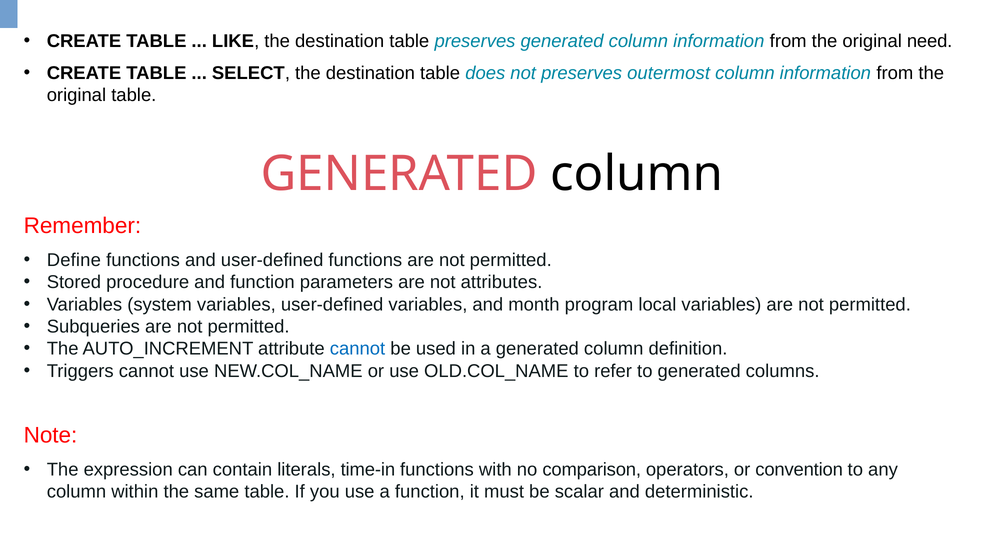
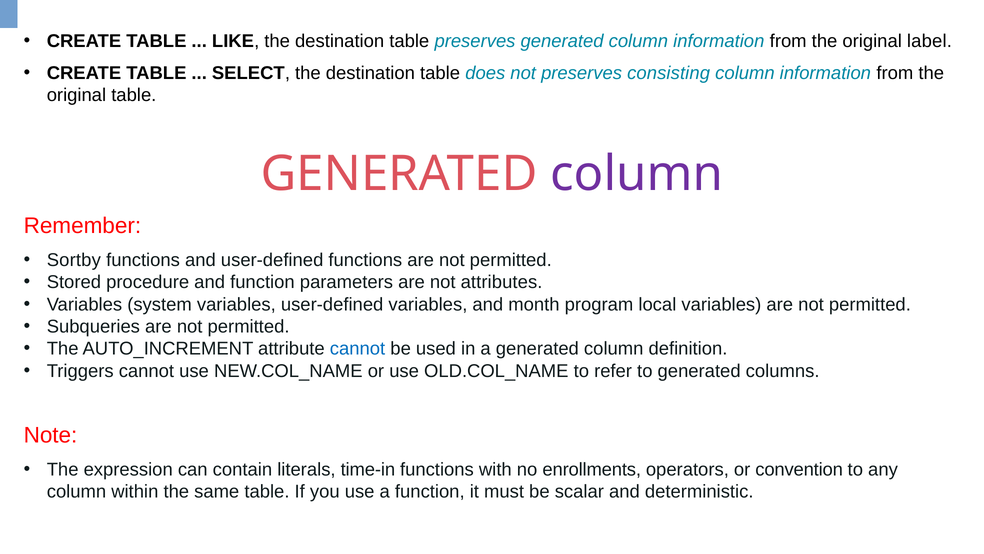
need: need -> label (929, 41)
outermost: outermost -> consisting (669, 73)
column colour: black -> purple (637, 174)
Define: Define -> Sortby (74, 260)
comparison: comparison -> enrollments (592, 469)
